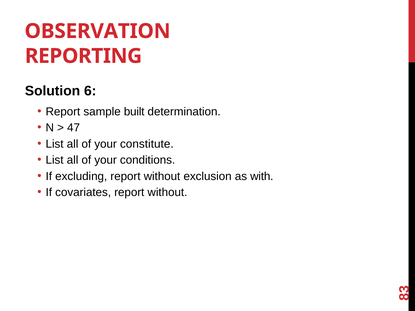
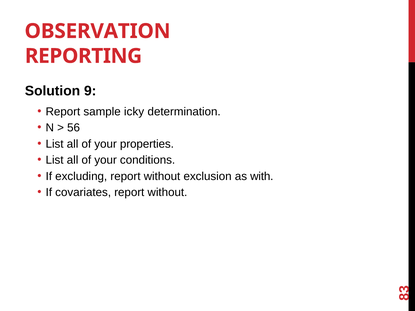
6: 6 -> 9 (90, 91)
built: built -> icky (134, 112)
47: 47 -> 56 (74, 128)
constitute: constitute -> properties (147, 144)
